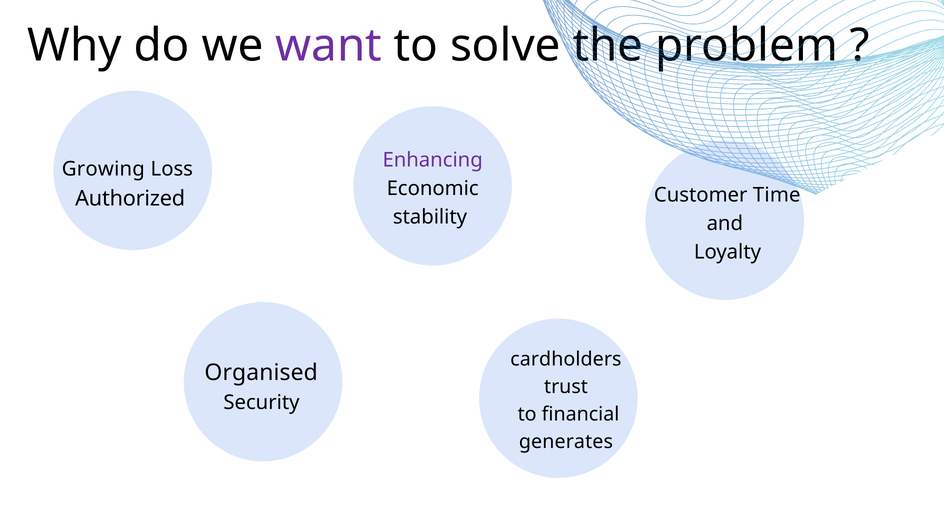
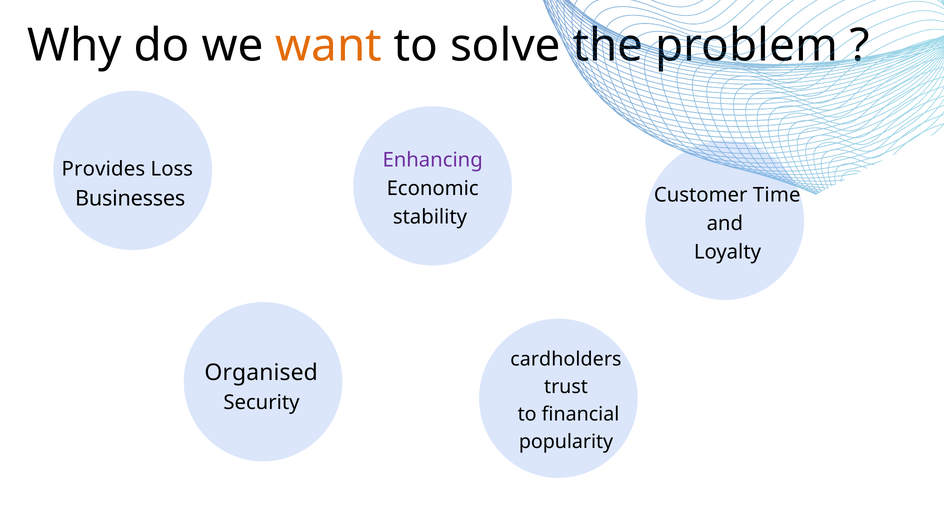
want colour: purple -> orange (329, 46)
Growing: Growing -> Provides (103, 169)
Authorized: Authorized -> Businesses (130, 199)
generates: generates -> popularity (566, 442)
